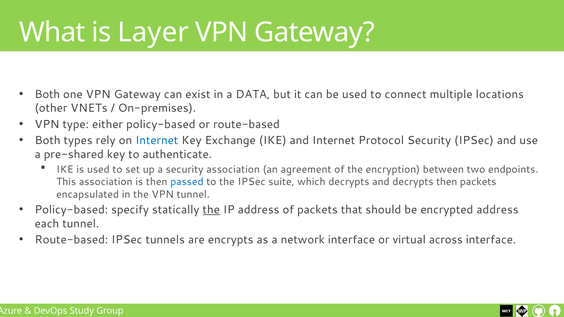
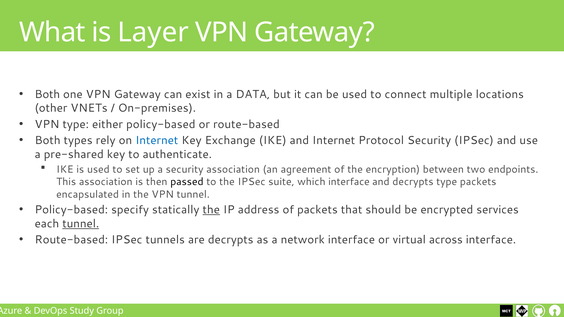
passed colour: blue -> black (187, 182)
which decrypts: decrypts -> interface (349, 182)
decrypts then: then -> type (447, 182)
encrypted address: address -> services (498, 210)
tunnel underline: none -> present (81, 224)
are encrypts: encrypts -> decrypts (231, 240)
